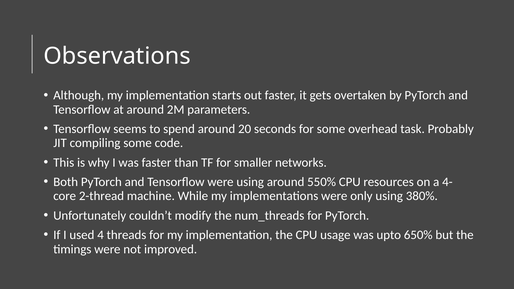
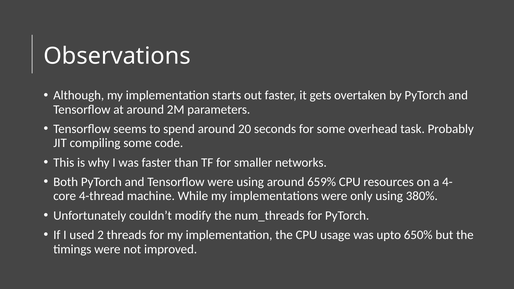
550%: 550% -> 659% (322, 182)
2-thread: 2-thread -> 4-thread (101, 196)
4: 4 -> 2 (101, 235)
